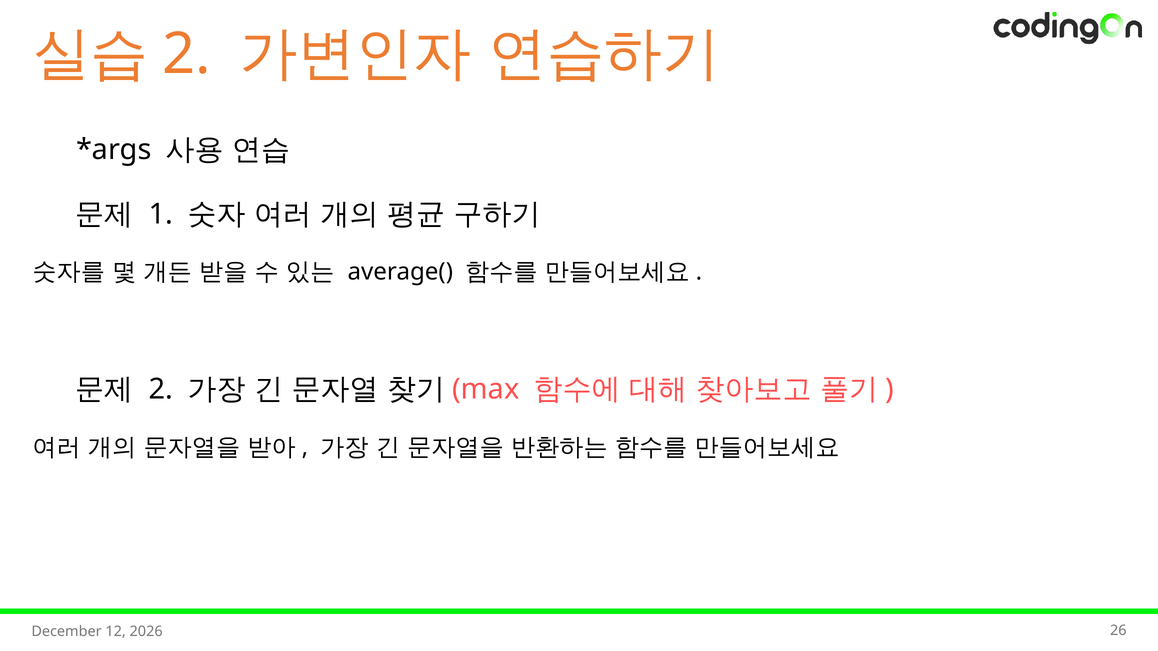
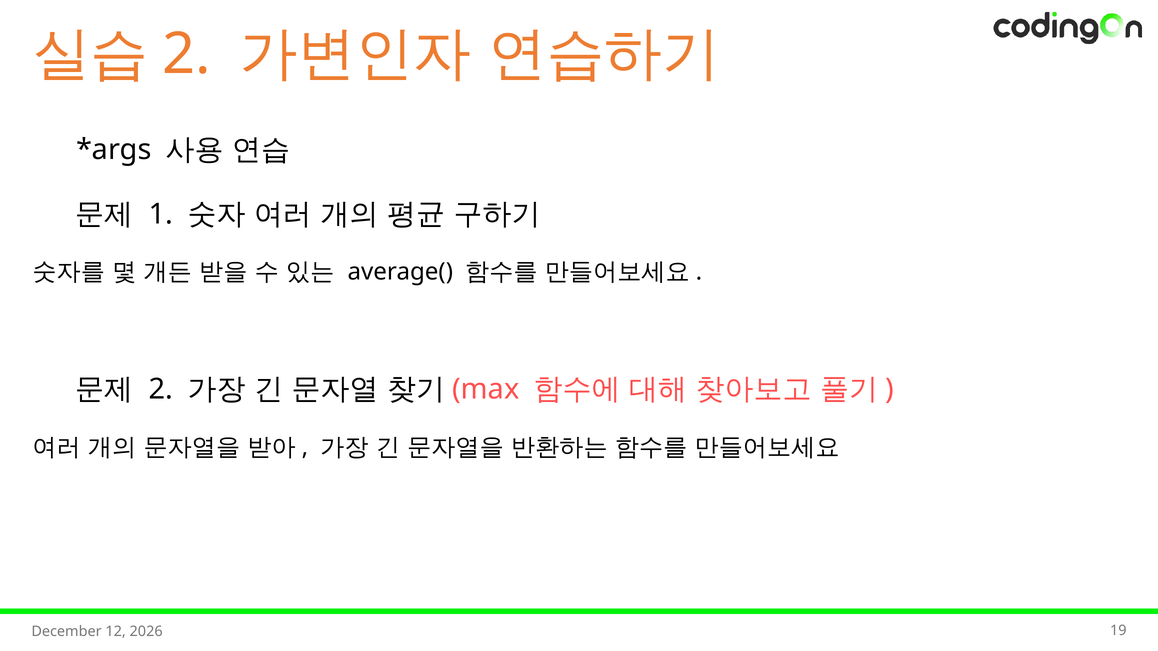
26: 26 -> 19 (1118, 631)
